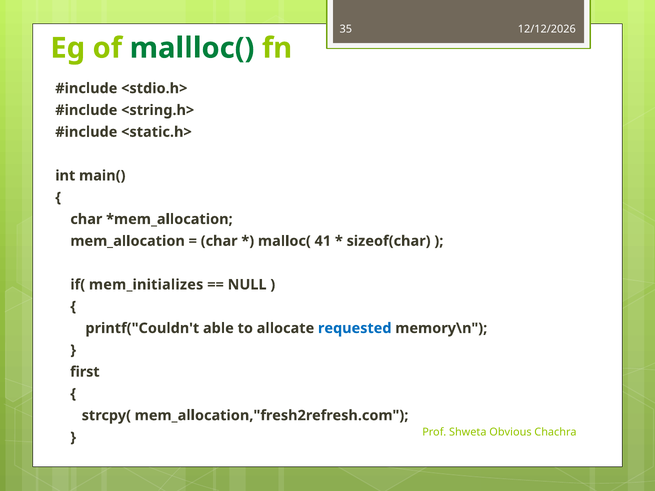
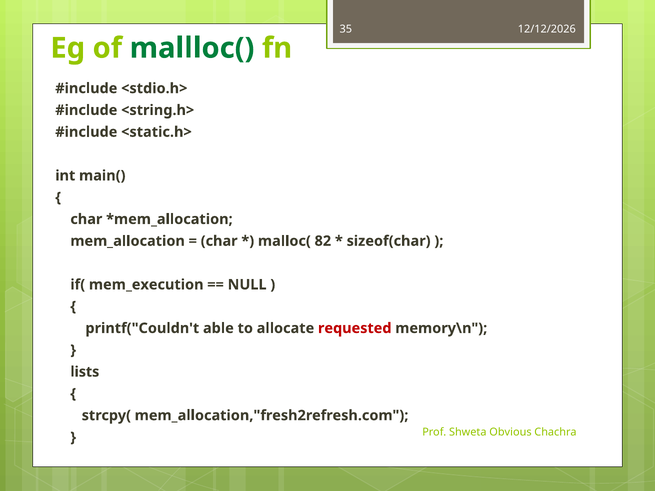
41: 41 -> 82 (323, 241)
mem_initializes: mem_initializes -> mem_execution (146, 285)
requested colour: blue -> red (355, 328)
first: first -> lists (85, 372)
